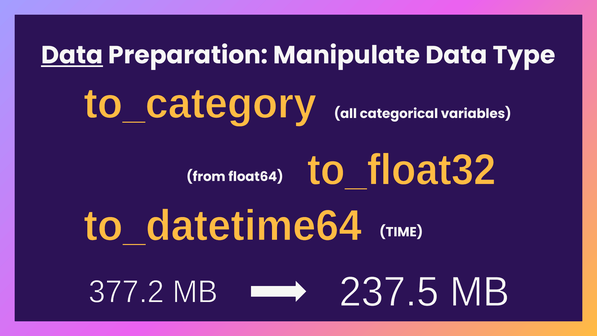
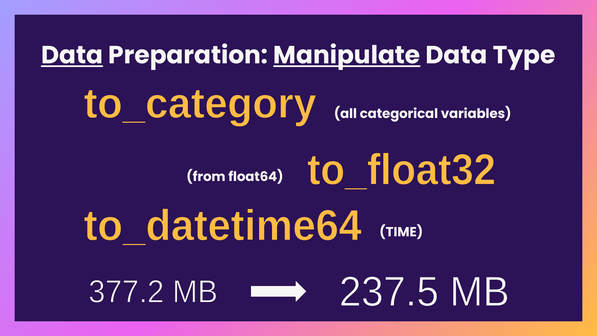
Manipulate underline: none -> present (347, 55)
